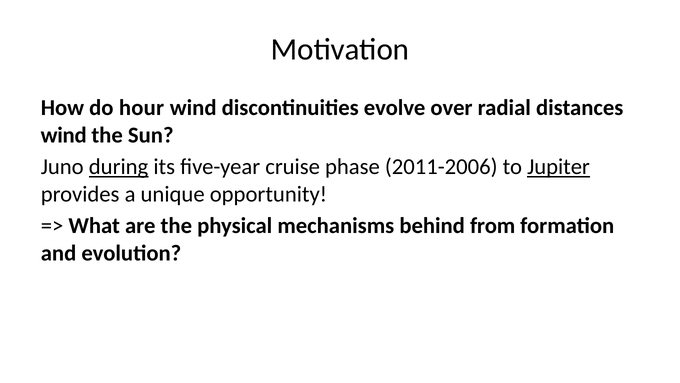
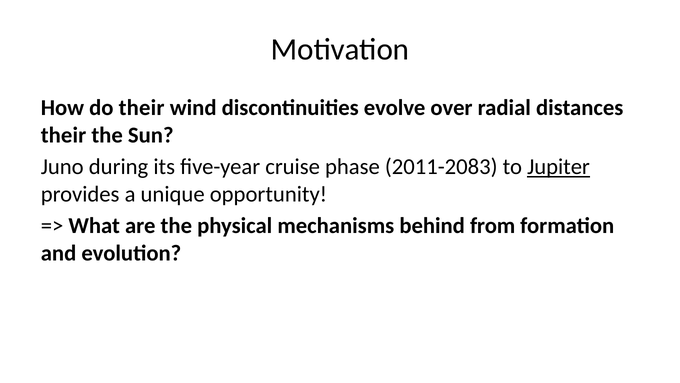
do hour: hour -> their (142, 108)
wind: wind -> their (64, 135)
during underline: present -> none (119, 167)
2011-2006: 2011-2006 -> 2011-2083 (441, 167)
